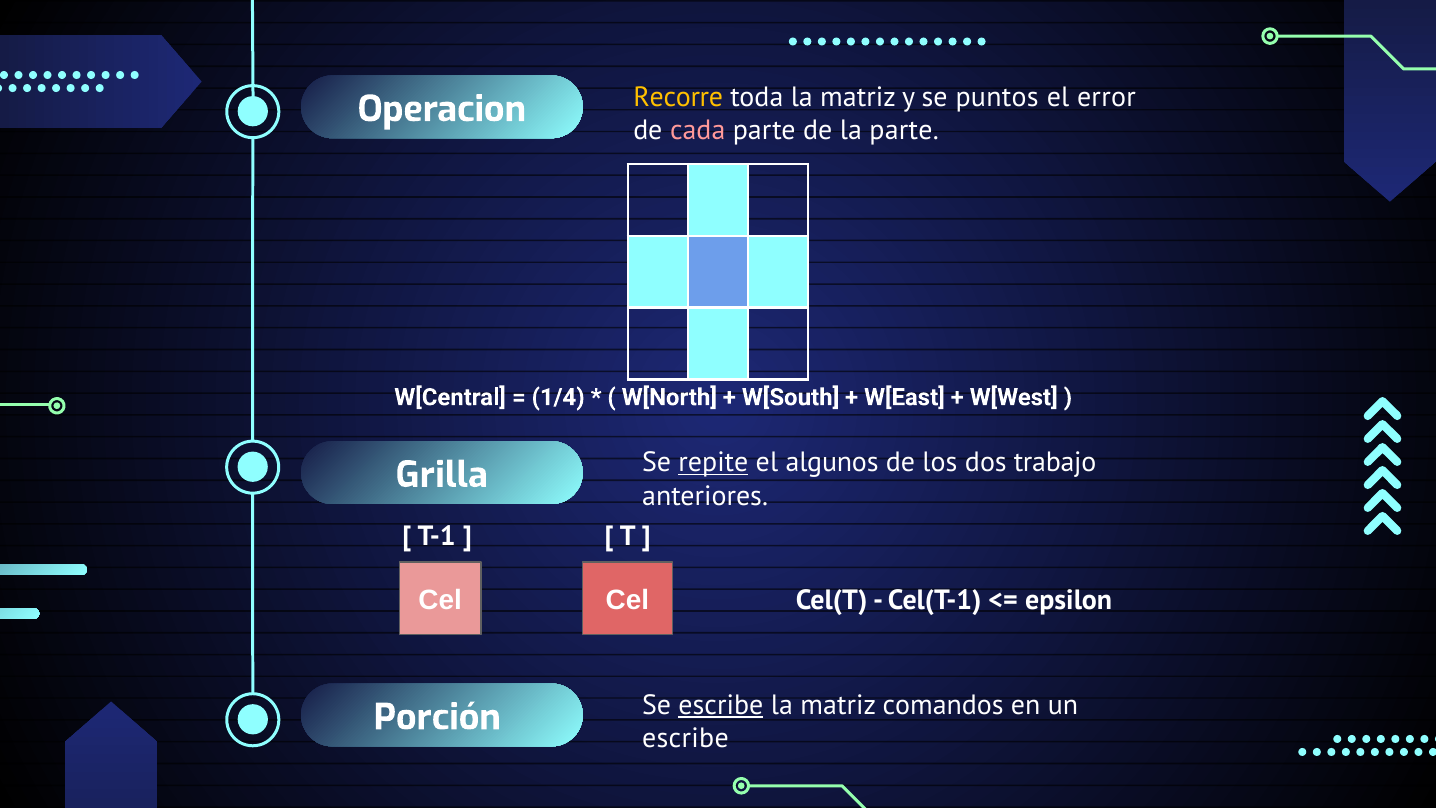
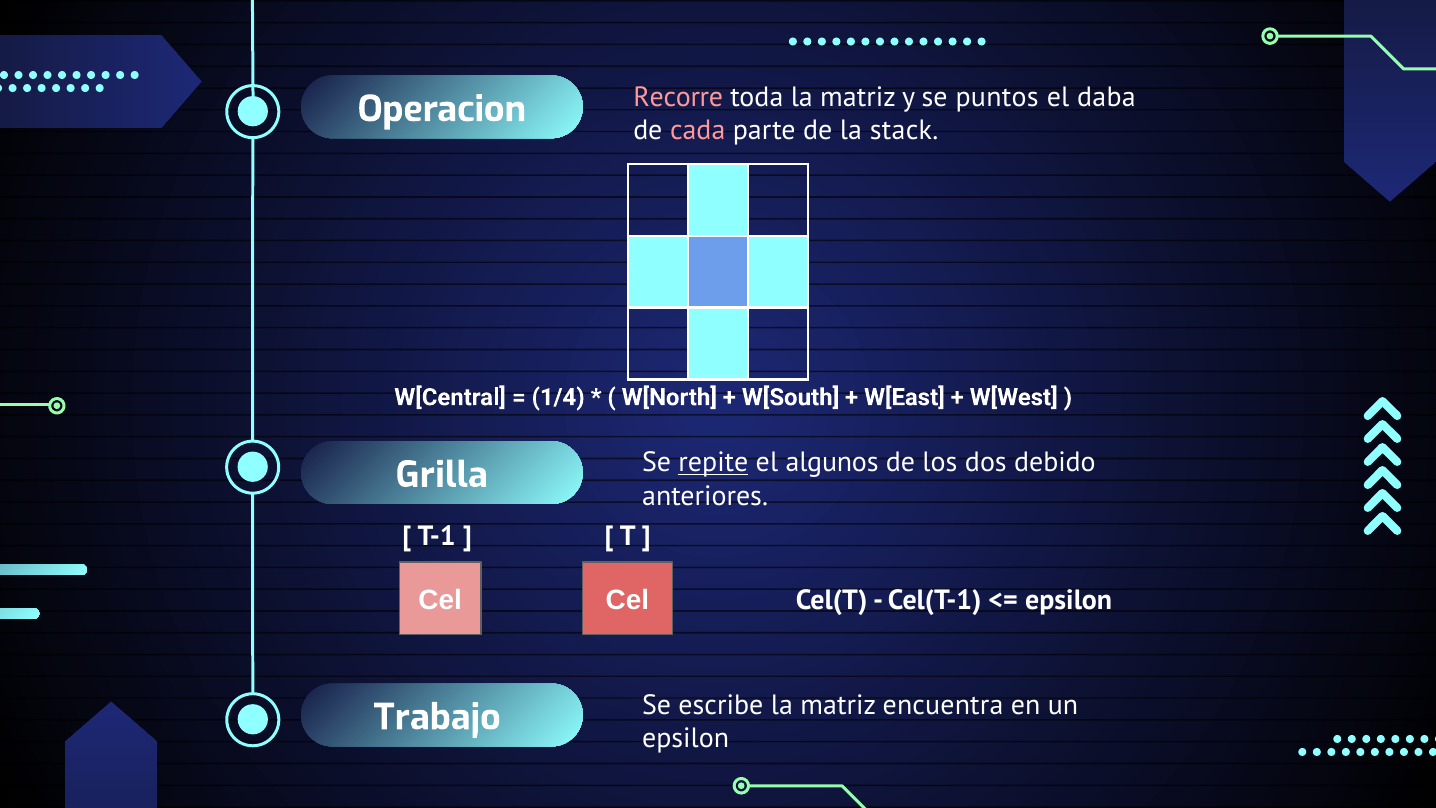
Recorre colour: yellow -> pink (678, 97)
error: error -> daba (1106, 97)
la parte: parte -> stack (904, 130)
trabajo: trabajo -> debido (1055, 462)
Porción: Porción -> Trabajo (437, 717)
escribe underline: present -> none (721, 705)
comandos: comandos -> encuentra (943, 705)
escribe: escribe -> epsilon (686, 738)
